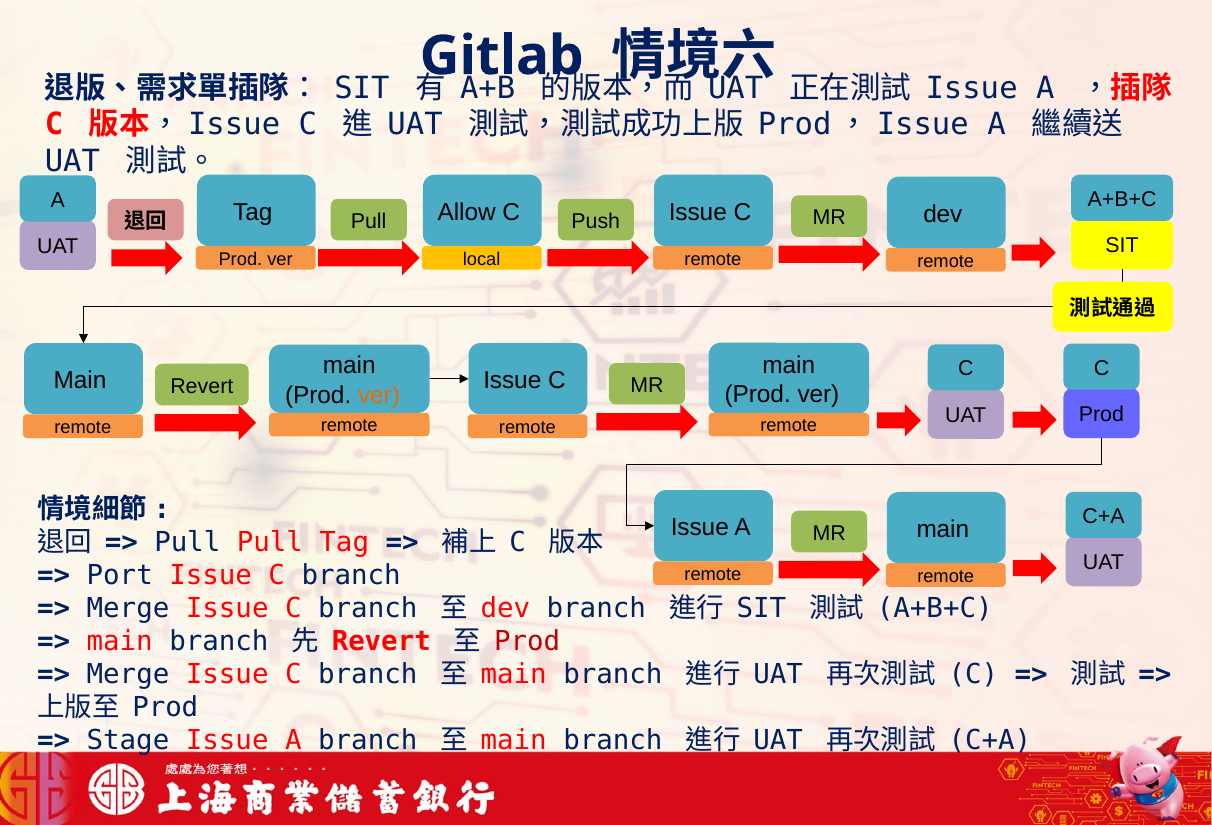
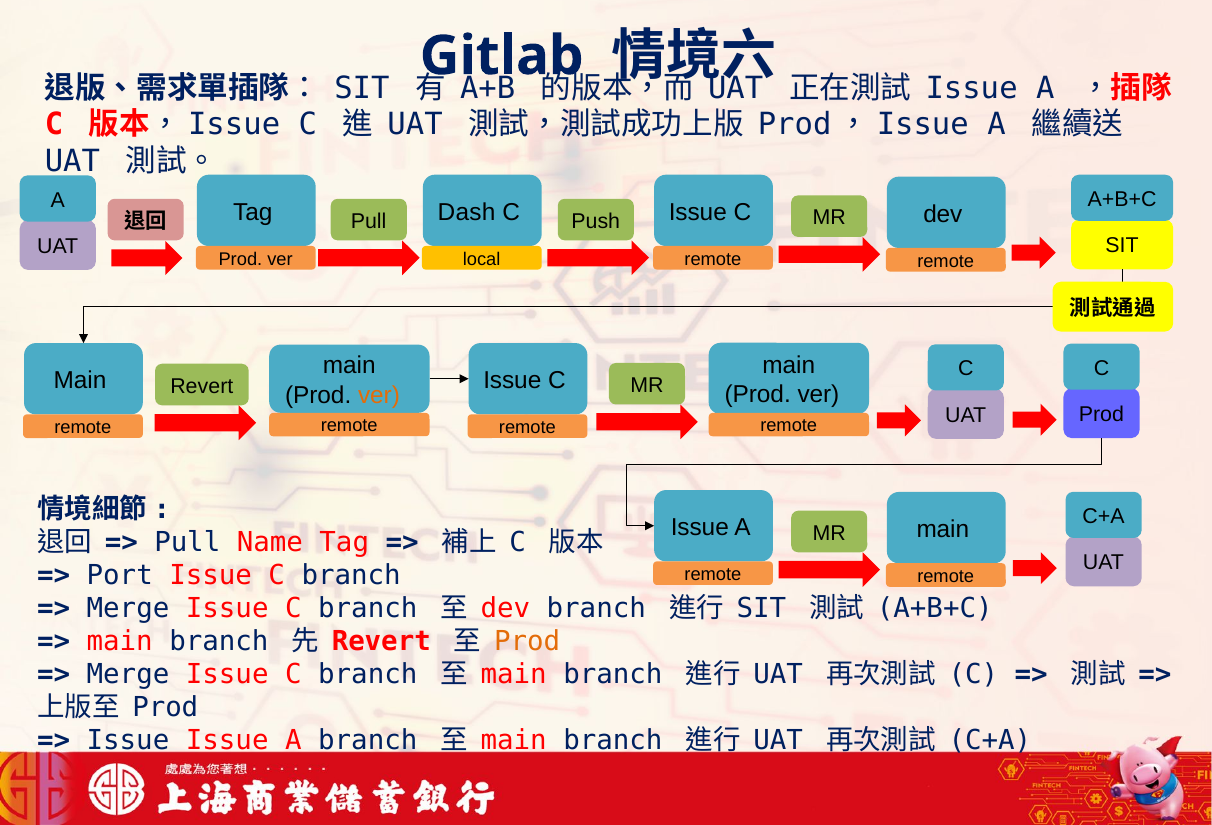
Allow: Allow -> Dash (467, 212)
Pull Pull: Pull -> Name (270, 542)
Prod colour: red -> orange (527, 641)
Stage: Stage -> Issue (128, 740)
